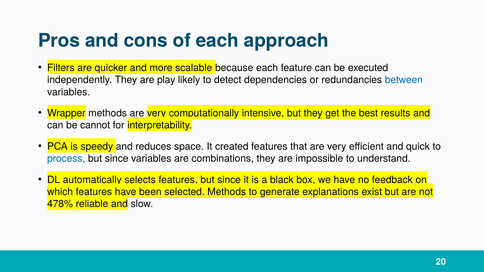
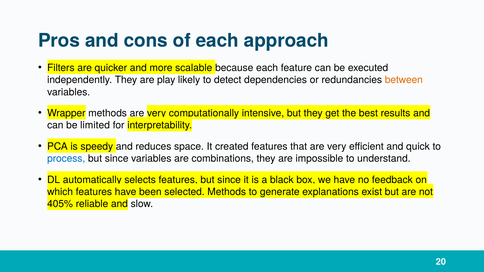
between colour: blue -> orange (404, 80)
cannot: cannot -> limited (95, 125)
478%: 478% -> 405% (60, 204)
